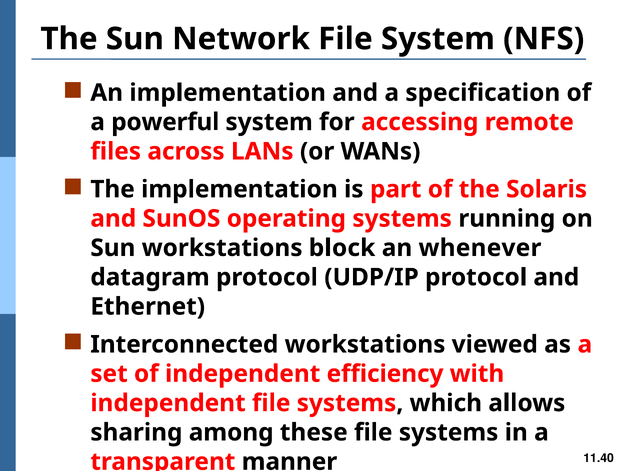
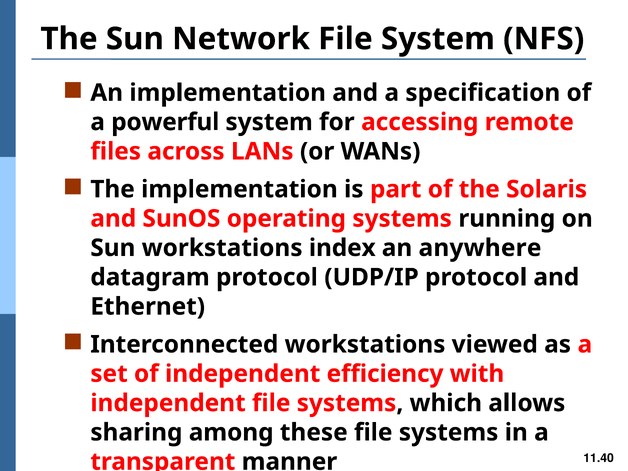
block: block -> index (342, 248)
whenever: whenever -> anywhere (480, 248)
